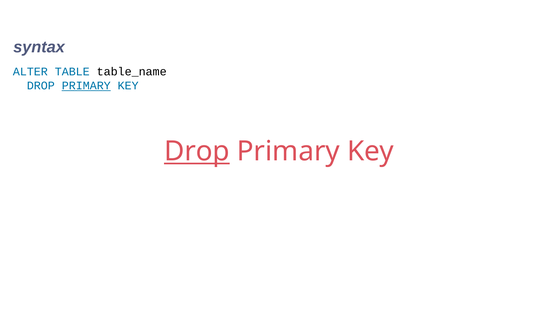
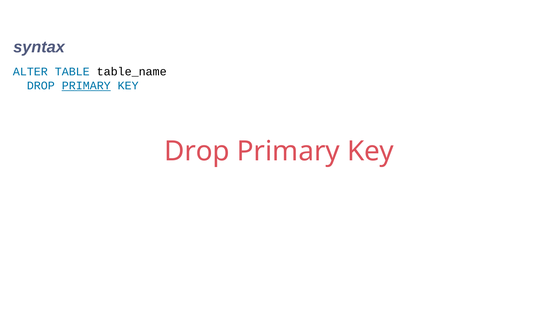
Drop underline: present -> none (197, 151)
